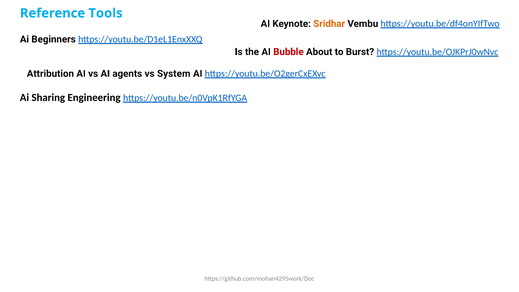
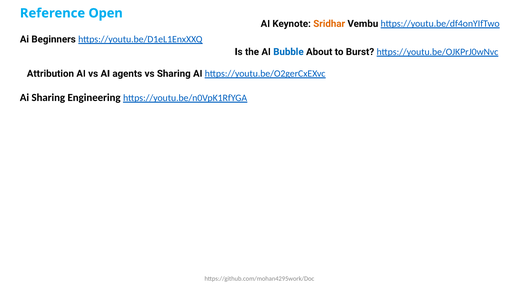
Tools: Tools -> Open (106, 13)
Bubble colour: red -> blue (288, 52)
vs System: System -> Sharing (174, 74)
